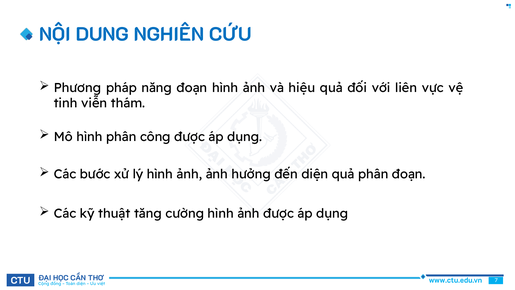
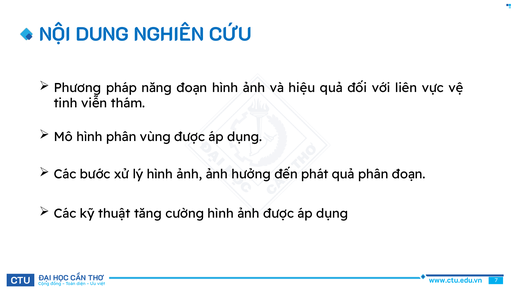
công: công -> vùng (155, 137)
đến diện: diện -> phát (315, 174)
